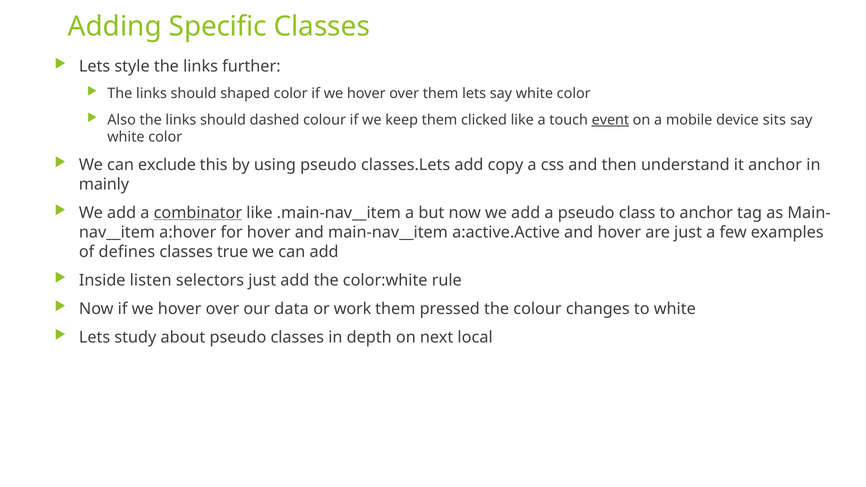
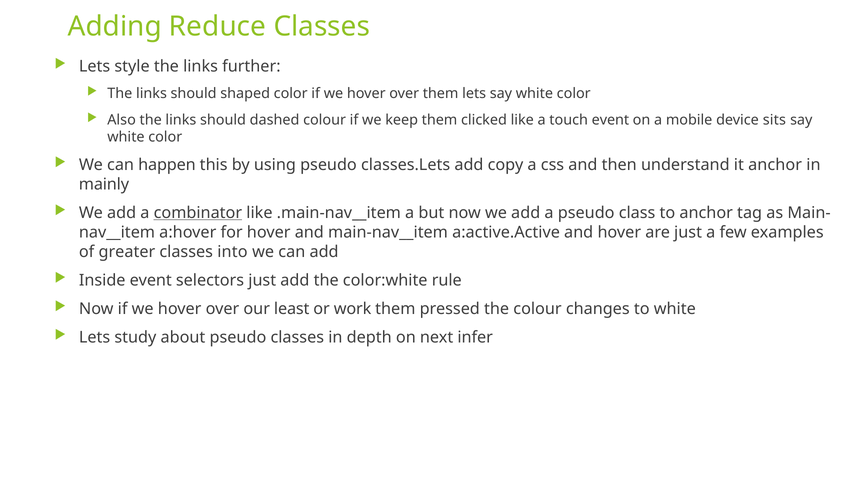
Specific: Specific -> Reduce (218, 26)
event underline: present -> none (610, 120)
exclude: exclude -> happen (167, 165)
defines: defines -> greater (127, 252)
true: true -> into (232, 252)
Inside listen: listen -> event (151, 280)
data: data -> least (292, 309)
local: local -> infer (475, 337)
